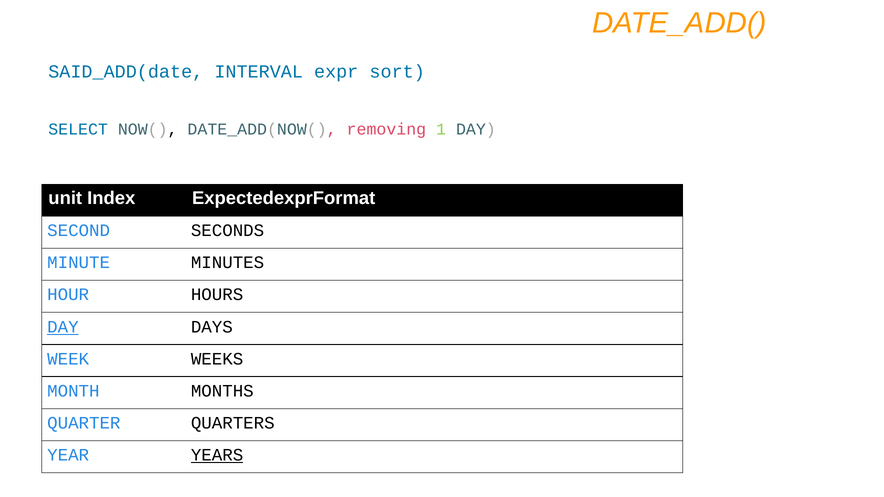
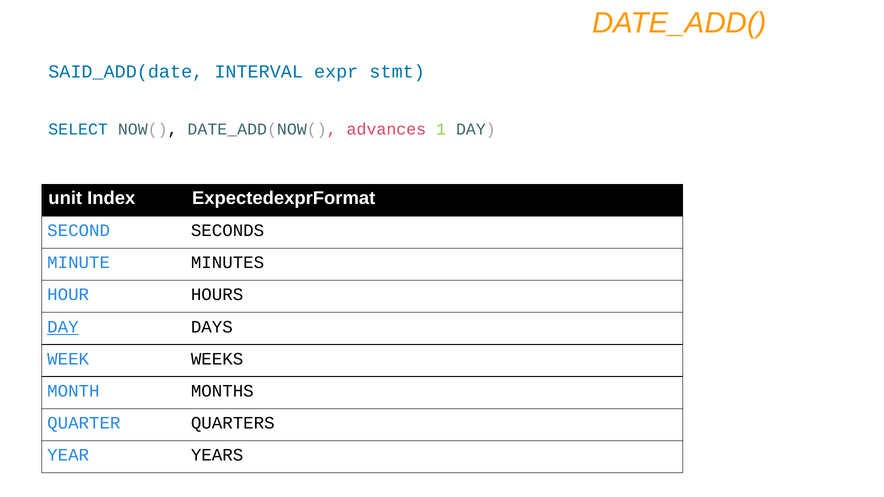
sort: sort -> stmt (397, 72)
removing: removing -> advances (386, 129)
YEARS underline: present -> none (217, 455)
